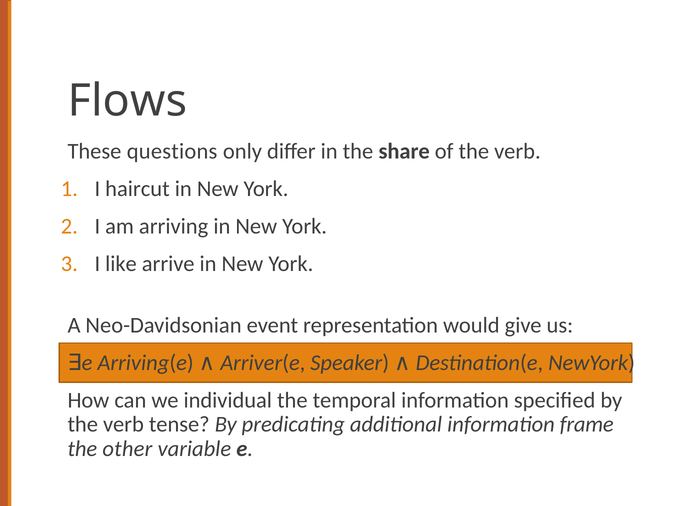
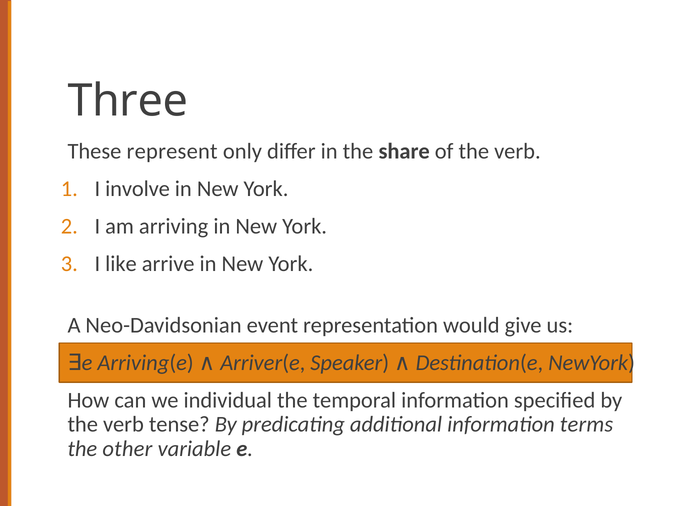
Flows: Flows -> Three (128, 101)
questions: questions -> represent (172, 152)
haircut: haircut -> involve (138, 189)
frame: frame -> terms (587, 425)
